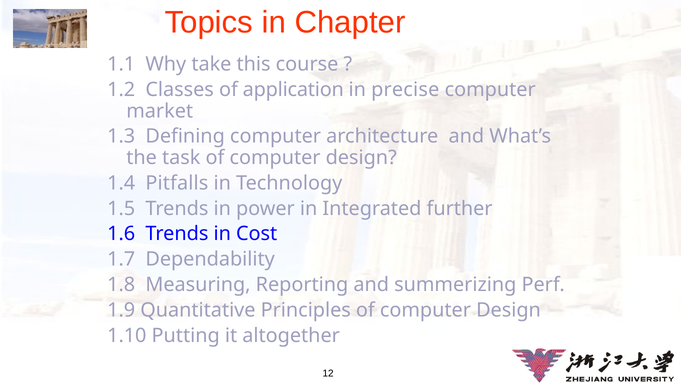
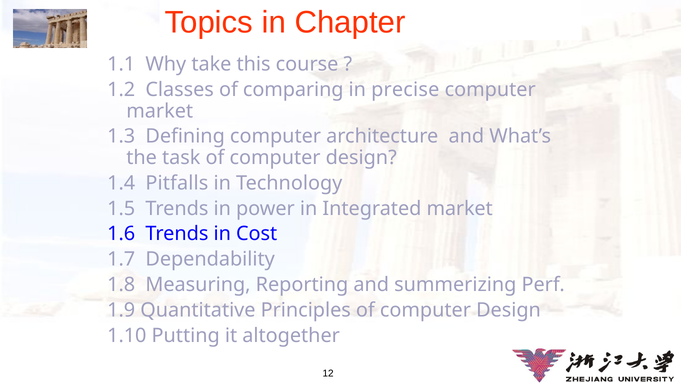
application: application -> comparing (293, 90)
Integrated further: further -> market (460, 209)
